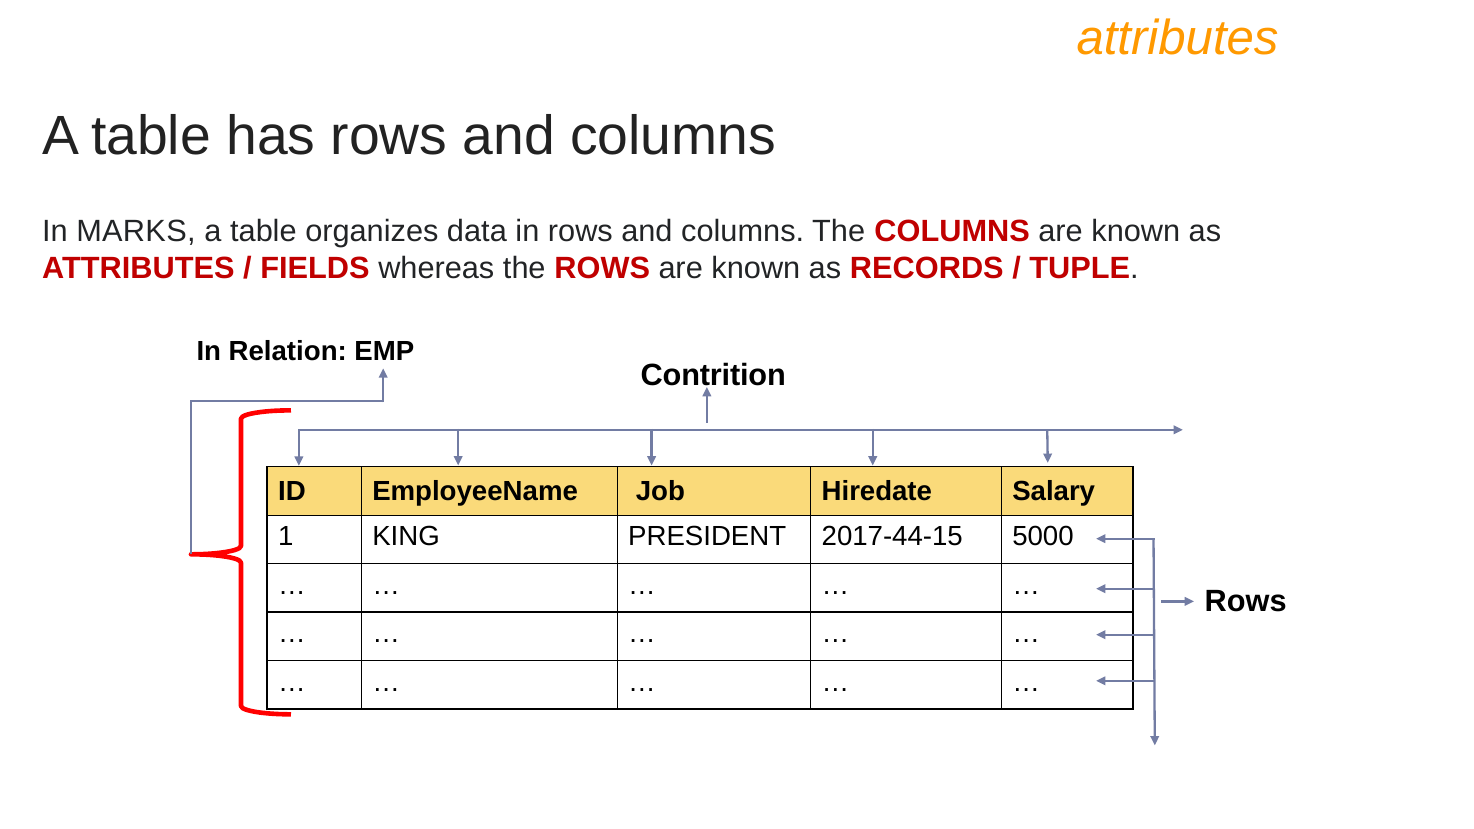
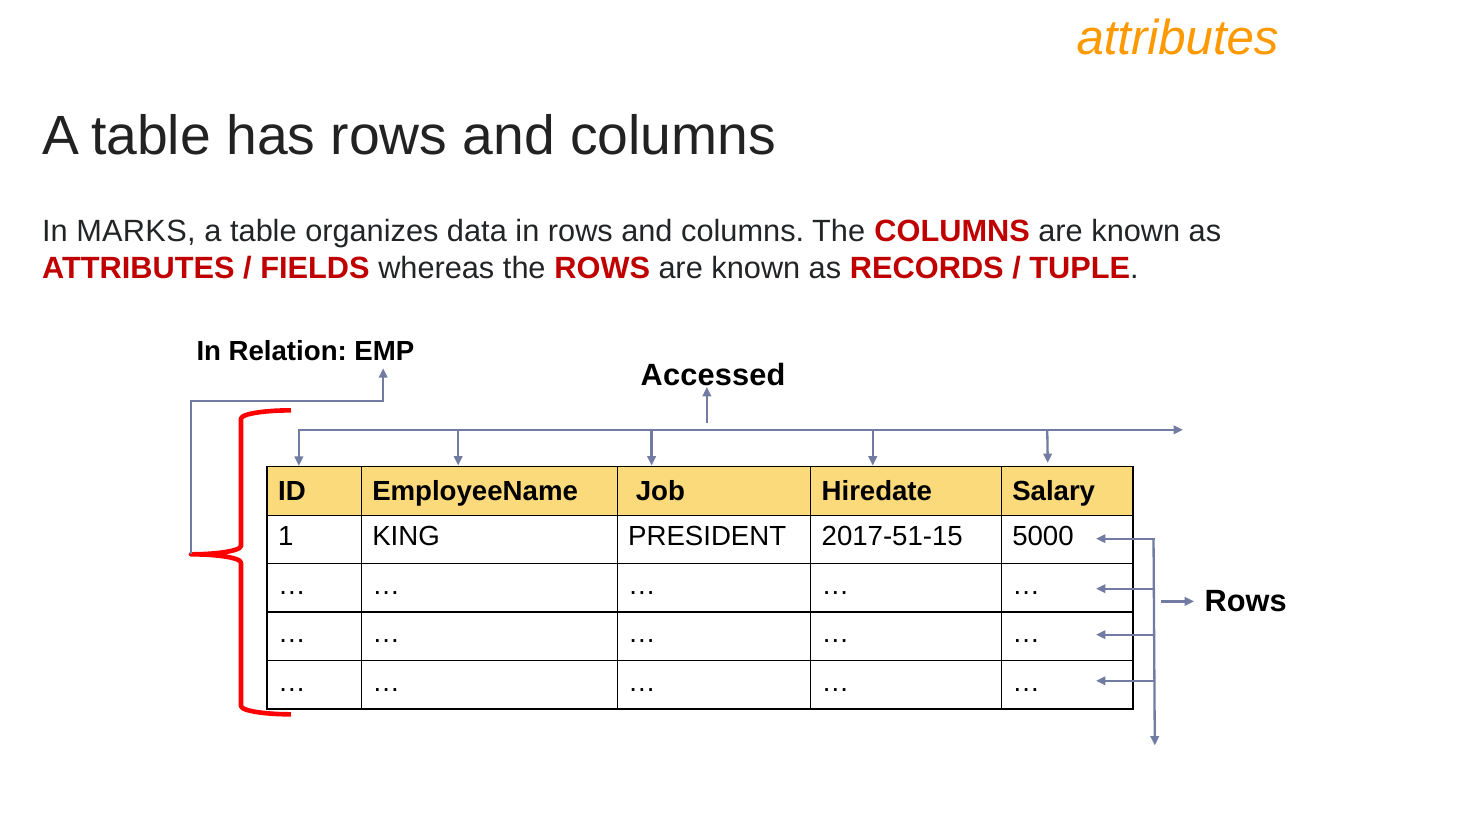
Contrition: Contrition -> Accessed (713, 376)
2017-44-15: 2017-44-15 -> 2017-51-15 (892, 537)
